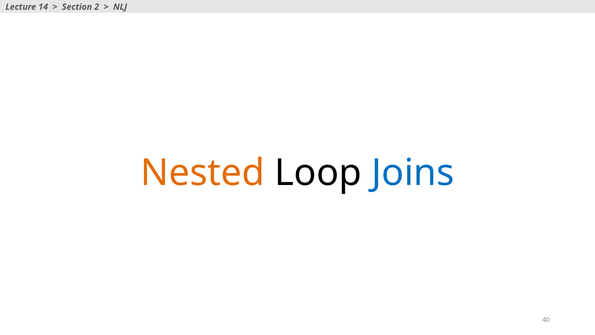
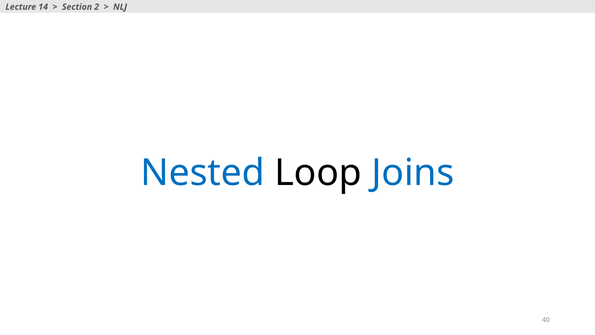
Nested colour: orange -> blue (203, 173)
